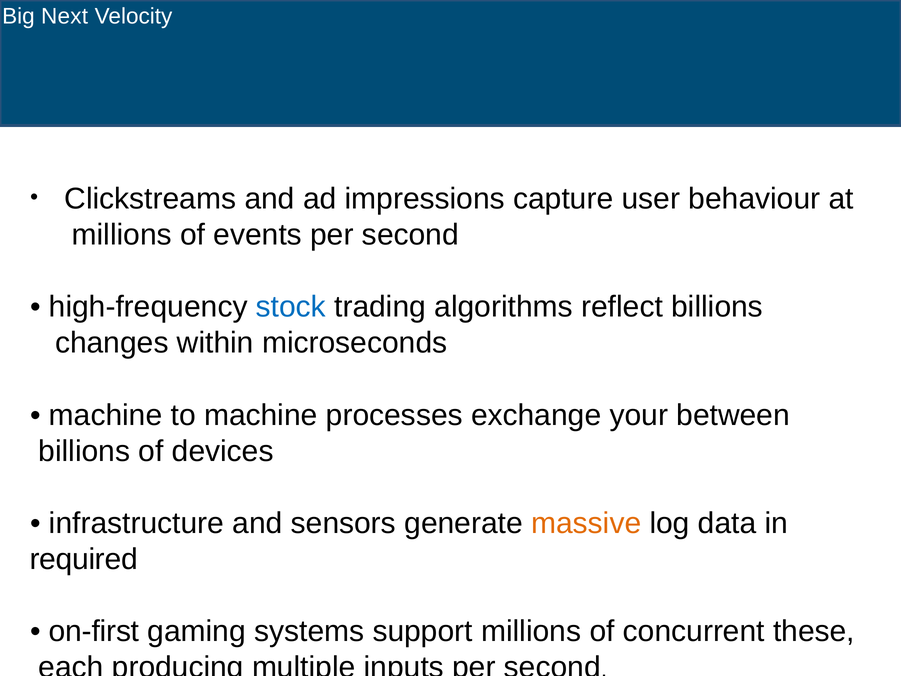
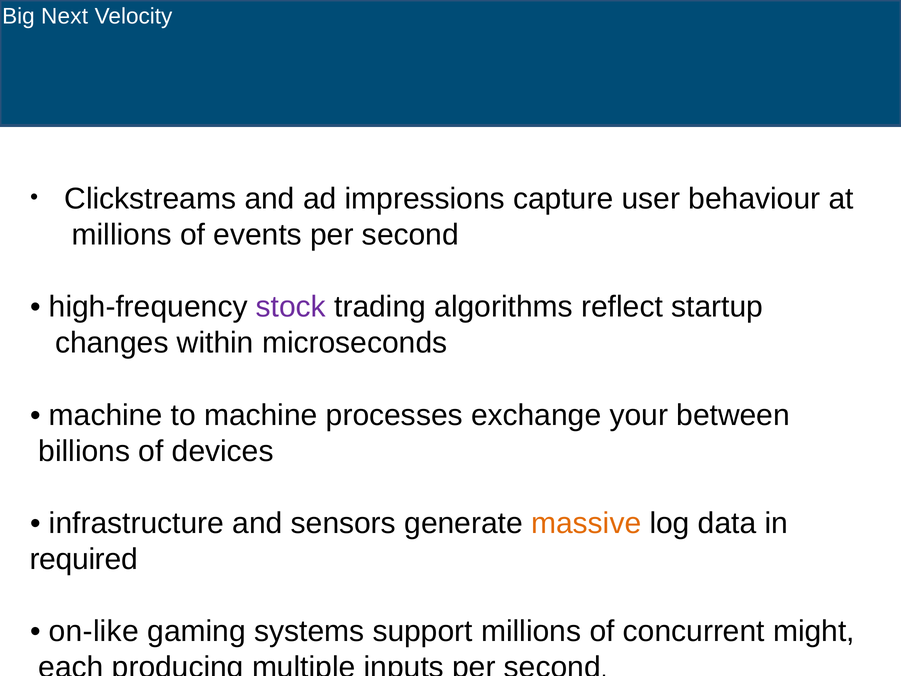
stock colour: blue -> purple (291, 307)
reflect billions: billions -> startup (717, 307)
on-first: on-first -> on-like (94, 631)
these: these -> might (814, 631)
